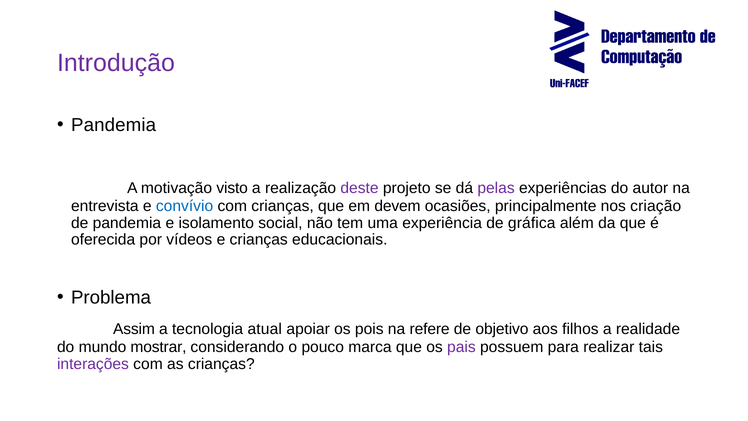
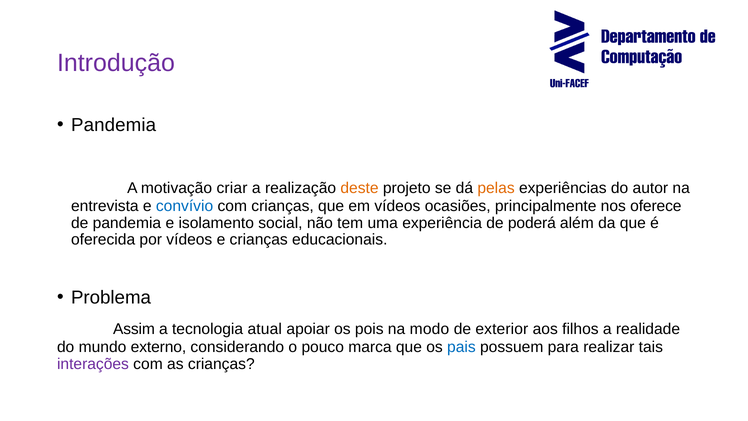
visto: visto -> criar (232, 188)
deste colour: purple -> orange (359, 188)
pelas colour: purple -> orange (496, 188)
em devem: devem -> vídeos (397, 206)
criação: criação -> oferece (656, 206)
gráfica: gráfica -> poderá (532, 223)
refere: refere -> modo (429, 329)
objetivo: objetivo -> exterior (502, 329)
mostrar: mostrar -> externo (158, 347)
pais colour: purple -> blue (461, 347)
